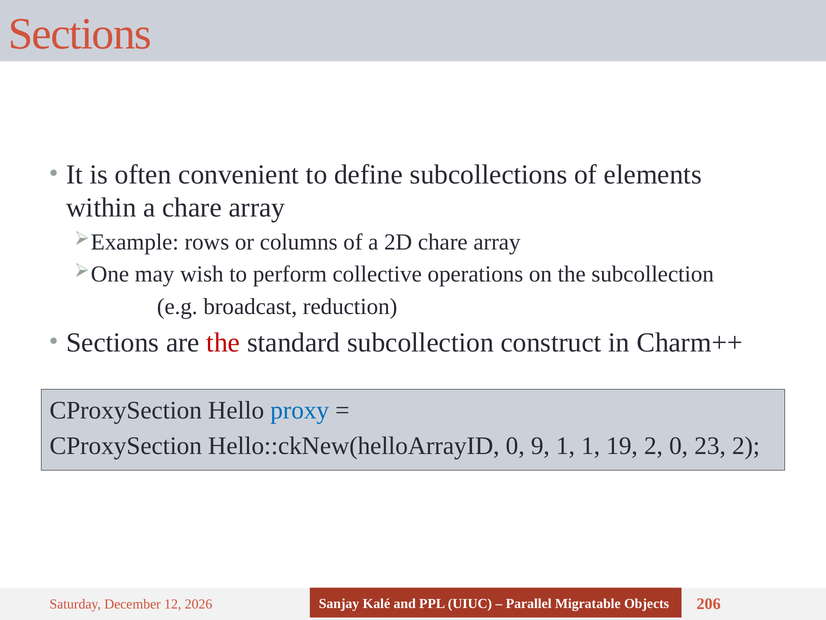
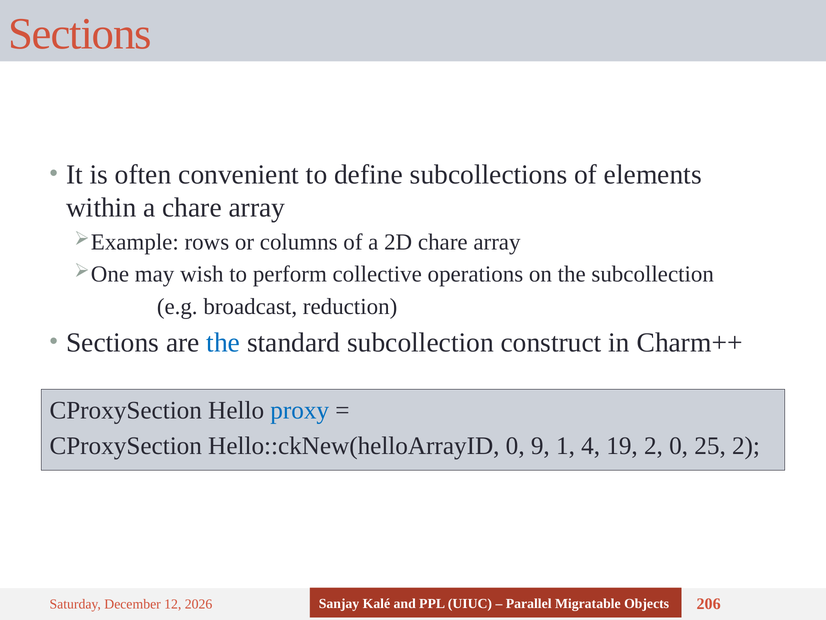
the colour: red -> blue (223, 342)
1 1: 1 -> 4 (591, 446)
23: 23 -> 25 (710, 446)
